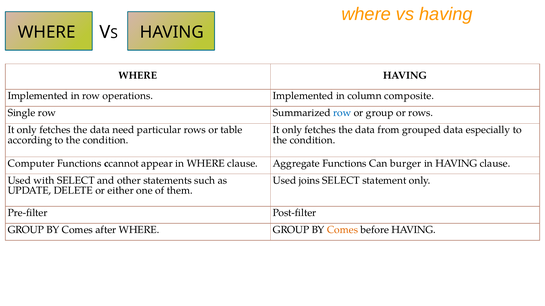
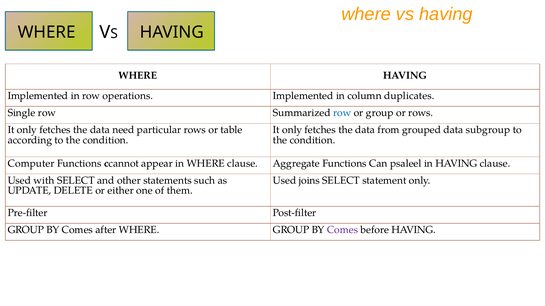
composite: composite -> duplicates (409, 96)
especially: especially -> subgroup (488, 130)
burger: burger -> psaleel (406, 164)
Comes colour: orange -> purple (343, 230)
